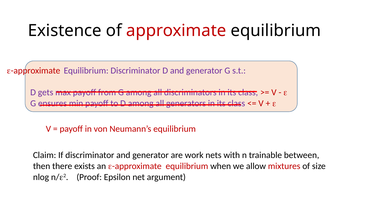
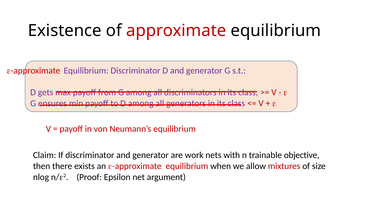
between: between -> objective (302, 155)
